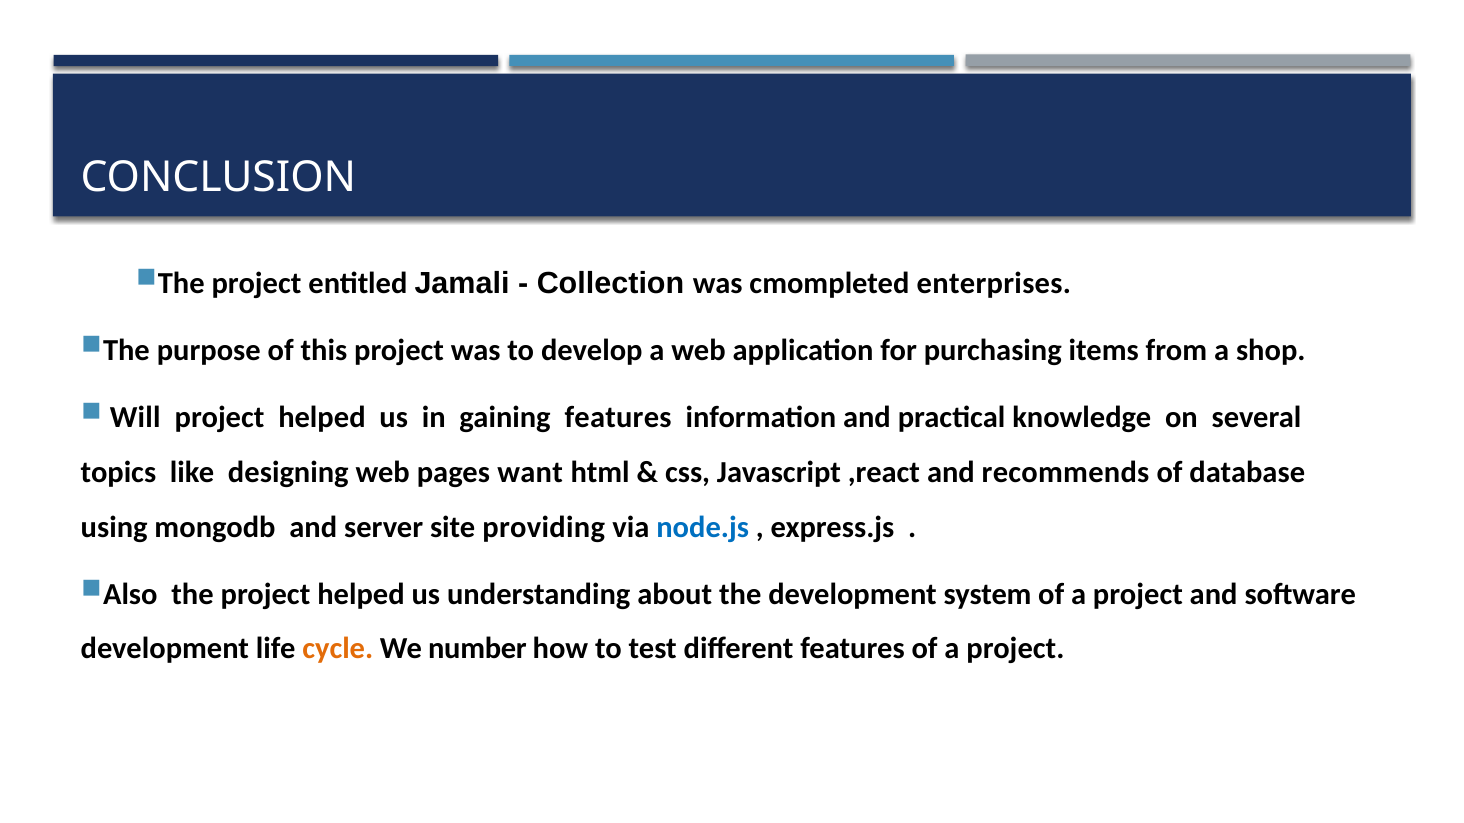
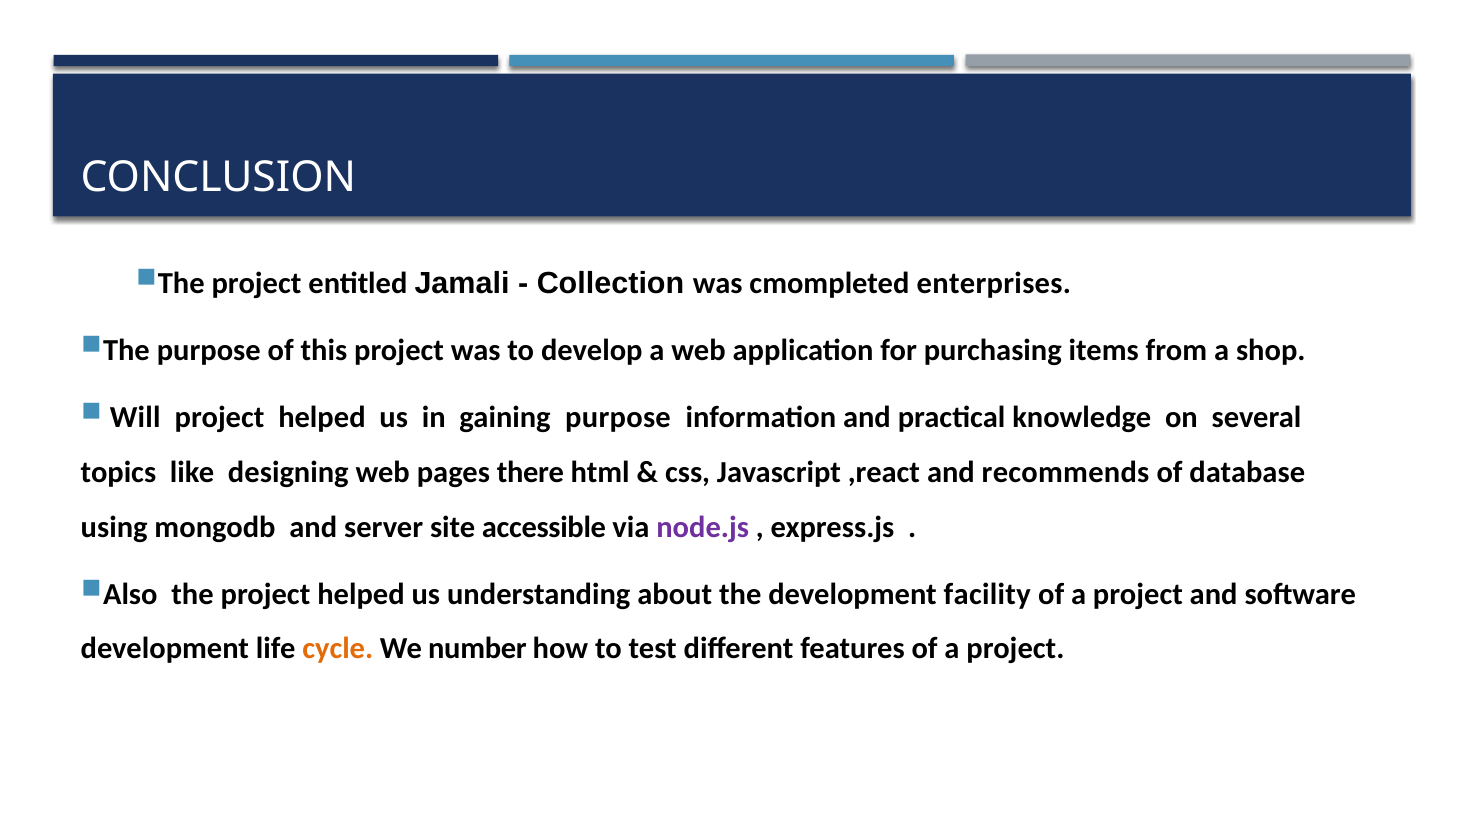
gaining features: features -> purpose (618, 417)
want: want -> there (530, 472)
providing: providing -> accessible (544, 527)
node.js colour: blue -> purple (703, 527)
system: system -> facility (987, 594)
